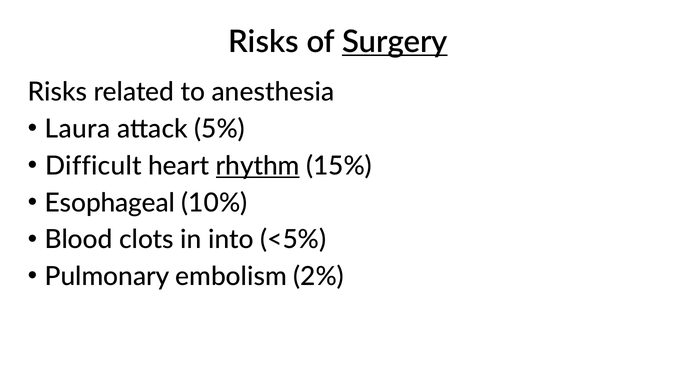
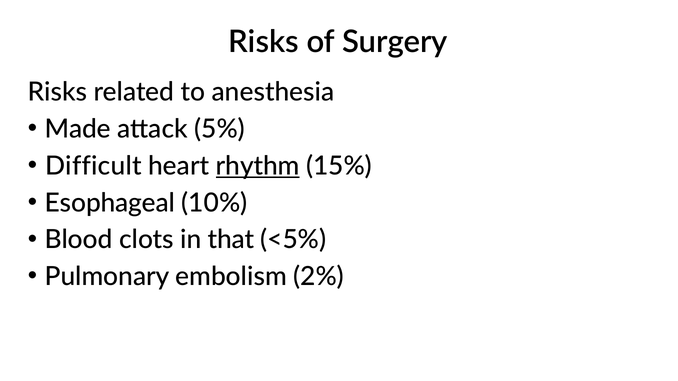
Surgery underline: present -> none (395, 42)
Laura: Laura -> Made (78, 129)
into: into -> that (231, 240)
